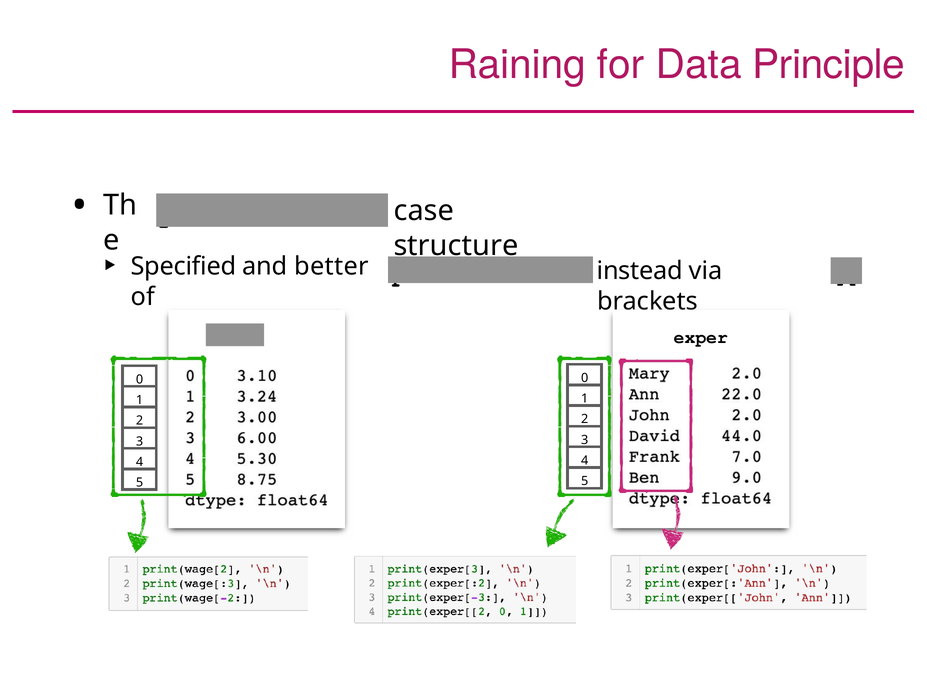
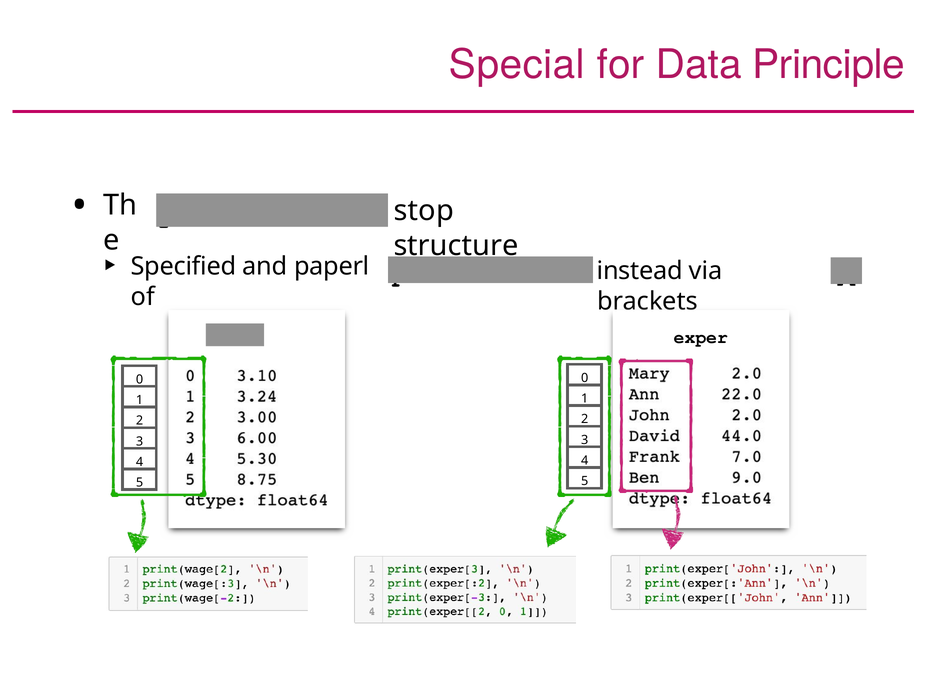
Raining: Raining -> Special (517, 65)
case: case -> stop (424, 211)
better: better -> paperl (332, 266)
